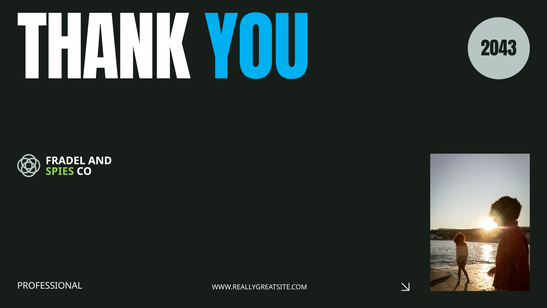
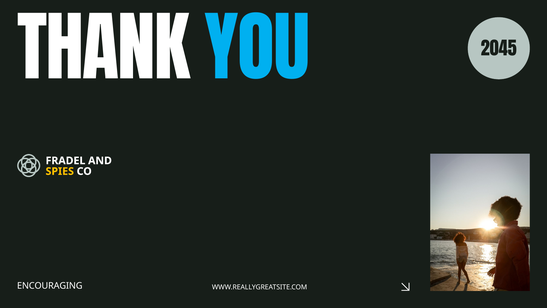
2043: 2043 -> 2045 (499, 49)
SPIES colour: light green -> yellow (60, 171)
PROFESSIONAL: PROFESSIONAL -> ENCOURAGING (50, 286)
